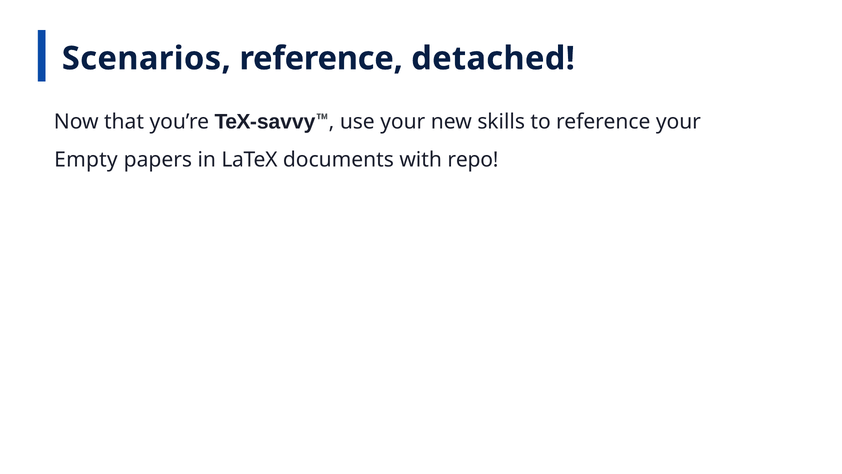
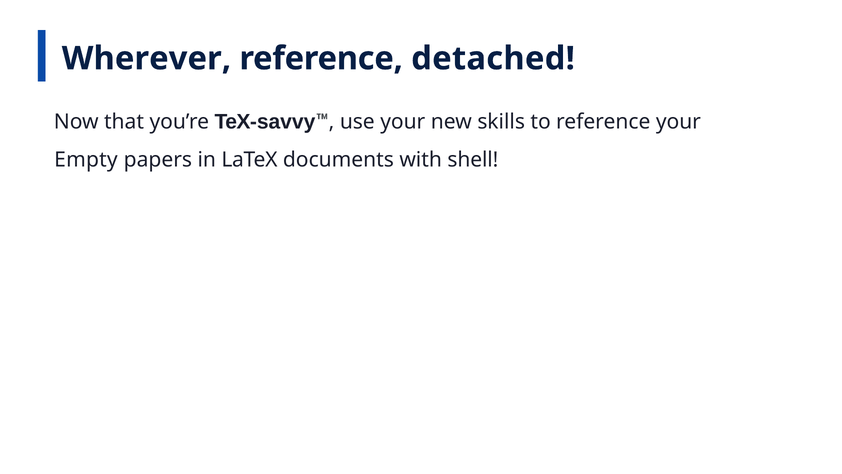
Scenarios: Scenarios -> Wherever (146, 58)
repo: repo -> shell (473, 159)
